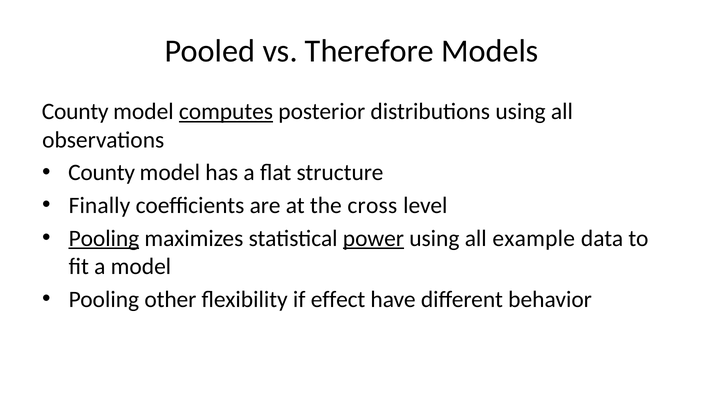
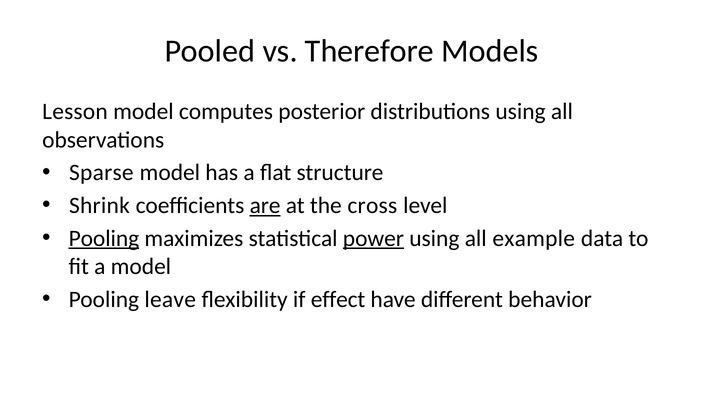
County: County -> Lesson (75, 112)
computes underline: present -> none (226, 112)
County: County -> Sparse (101, 173)
Finally: Finally -> Shrink (99, 206)
are underline: none -> present (265, 206)
other: other -> leave (170, 299)
